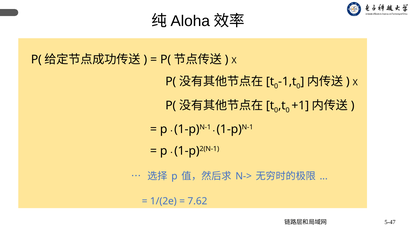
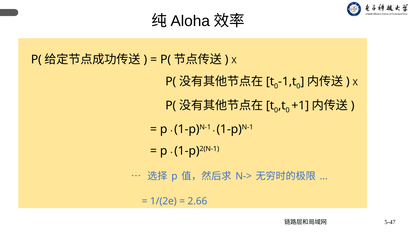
7.62: 7.62 -> 2.66 (197, 201)
